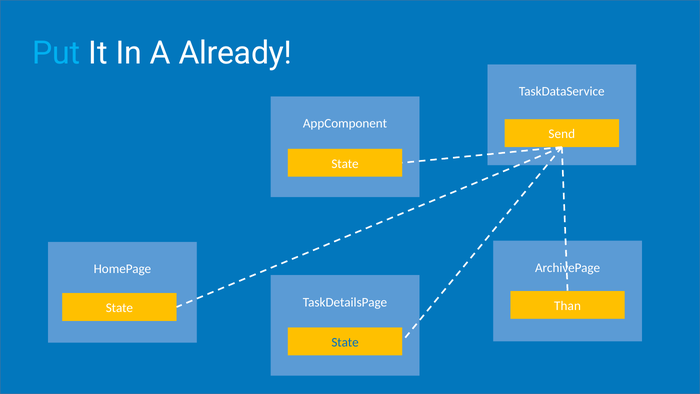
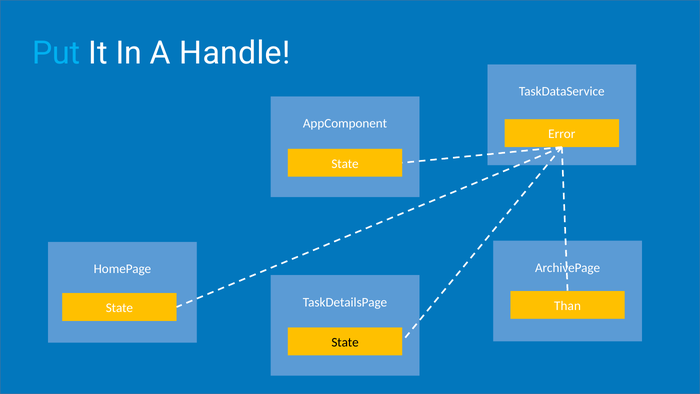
Already: Already -> Handle (235, 53)
Send: Send -> Error (562, 134)
State colour: blue -> black (345, 342)
